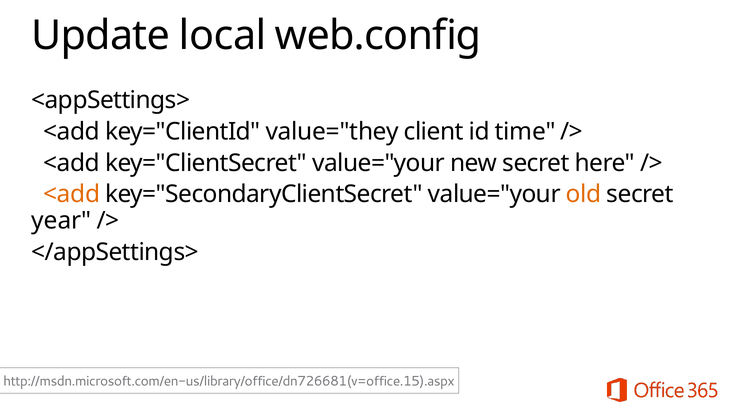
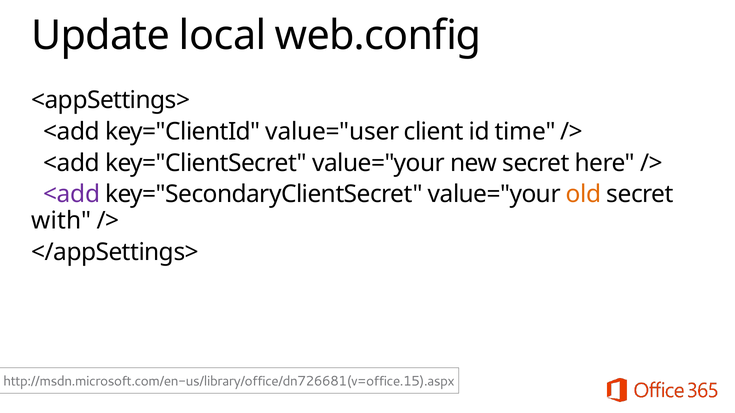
value="they: value="they -> value="user (332, 132)
<add colour: orange -> purple (72, 195)
year: year -> with (61, 221)
